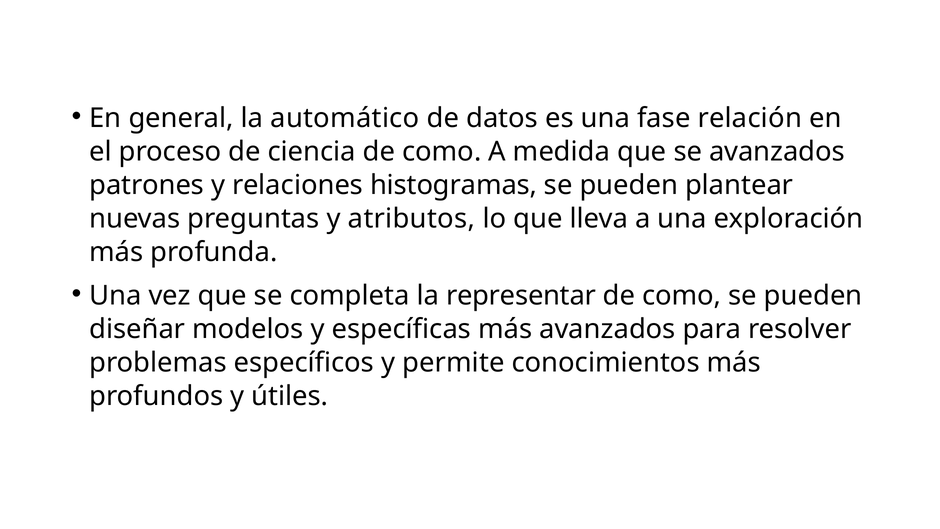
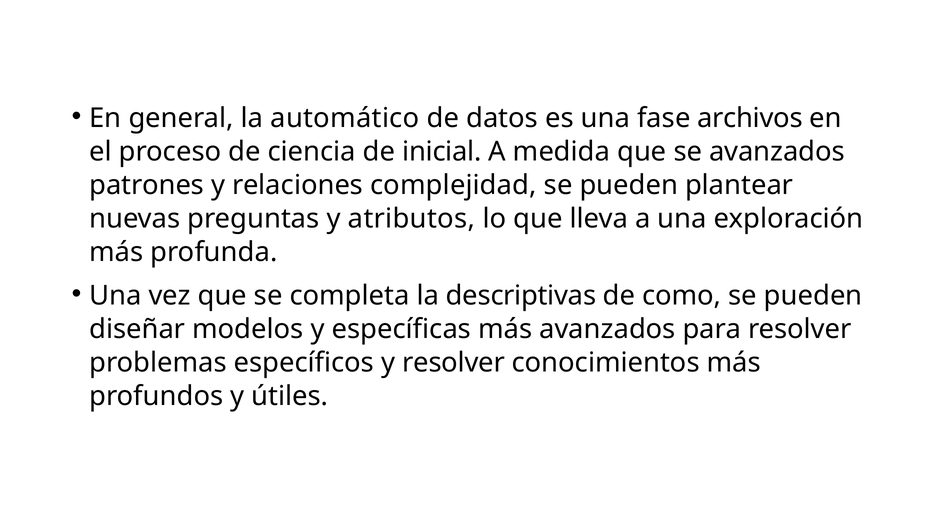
relación: relación -> archivos (750, 118)
ciencia de como: como -> inicial (442, 151)
histogramas: histogramas -> complejidad (453, 185)
representar: representar -> descriptivas (521, 295)
y permite: permite -> resolver (454, 362)
